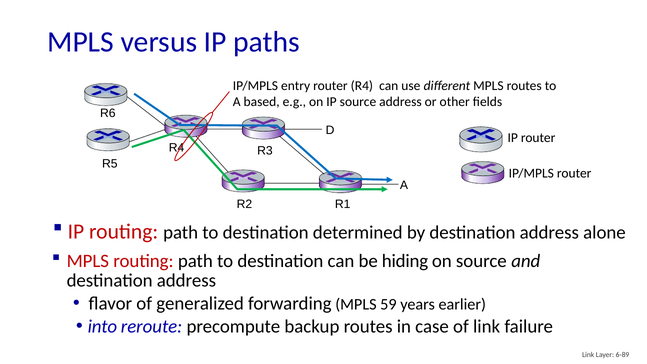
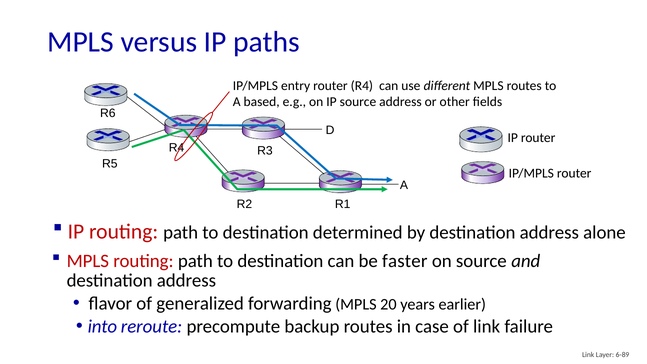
hiding: hiding -> faster (405, 261)
59: 59 -> 20 (388, 304)
